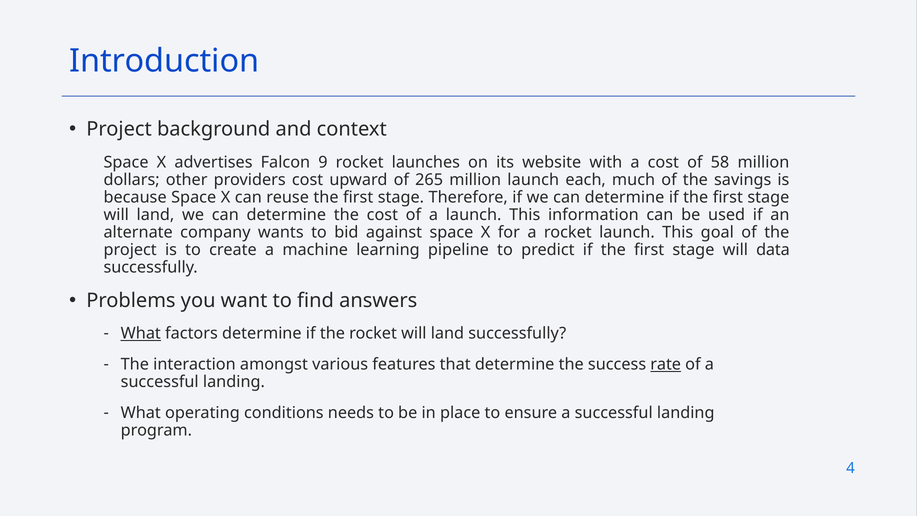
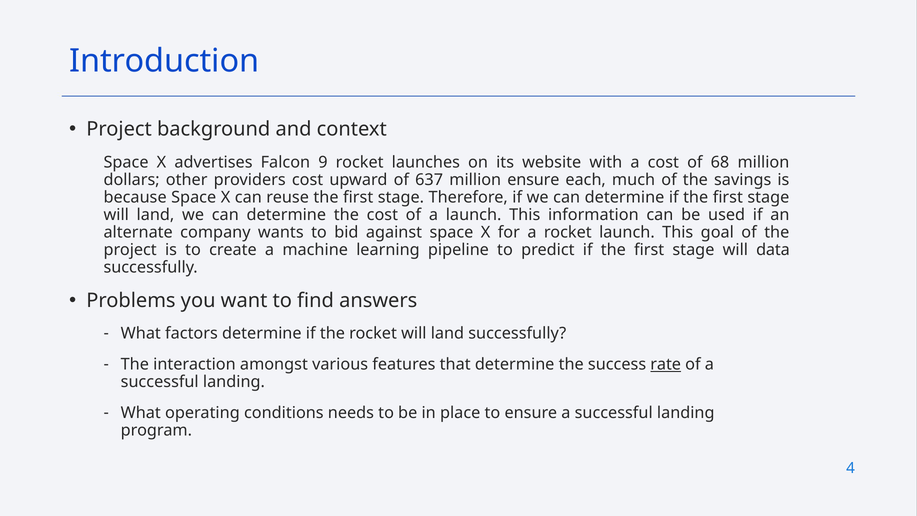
58: 58 -> 68 (720, 162)
265: 265 -> 637 (429, 180)
million launch: launch -> ensure (533, 180)
What underline: present -> none (141, 333)
